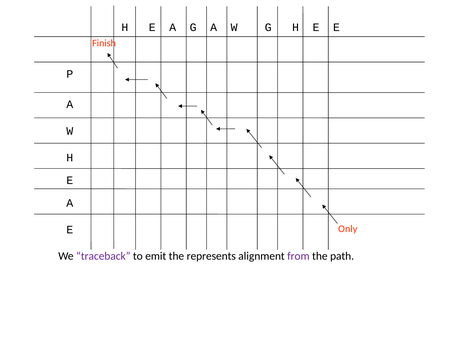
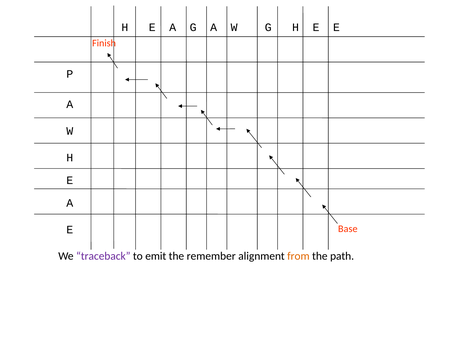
Only: Only -> Base (348, 229)
represents: represents -> remember (211, 256)
from colour: purple -> orange (298, 256)
